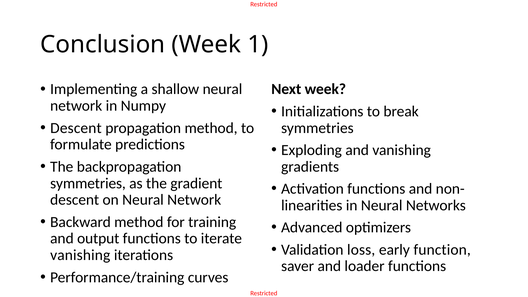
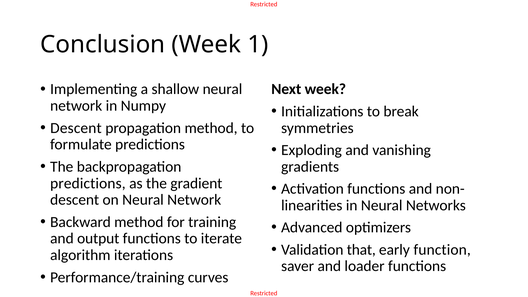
symmetries: symmetries -> predictions (88, 183)
loss: loss -> that (361, 250)
vanishing: vanishing -> algorithm (80, 255)
